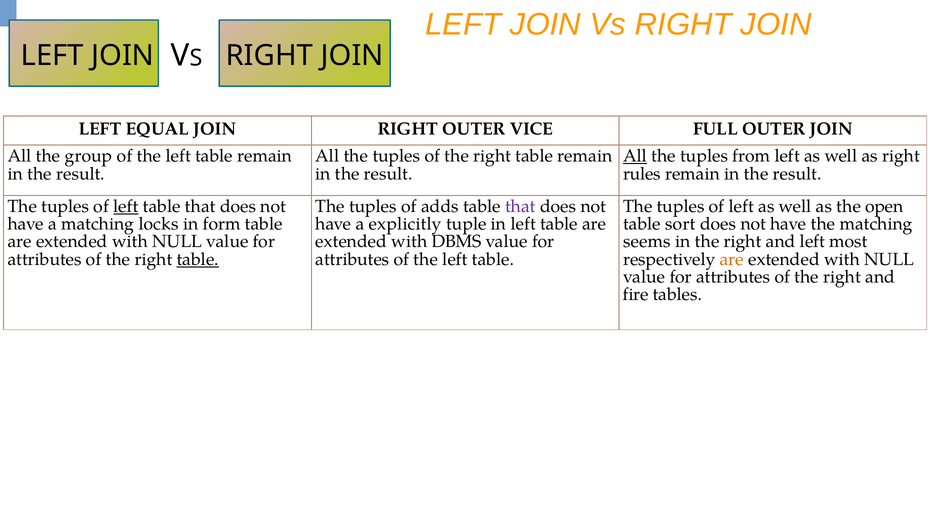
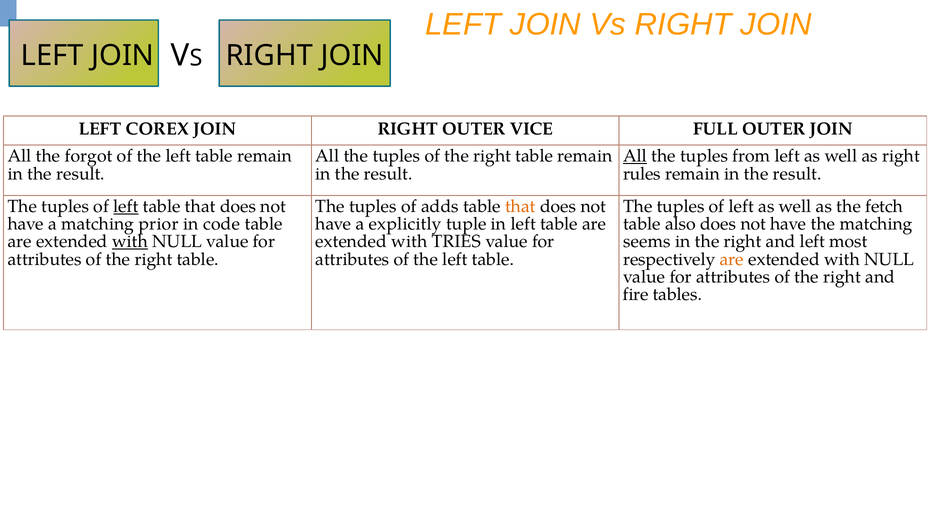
EQUAL: EQUAL -> COREX (157, 129)
group: group -> forgot (89, 156)
that colour: purple -> orange (520, 207)
open: open -> fetch (884, 207)
locks: locks -> prior (159, 224)
form: form -> code (222, 224)
sort: sort -> also (680, 224)
with underline: none -> present (130, 242)
DBMS: DBMS -> TRIES (456, 242)
table underline: present -> none (198, 260)
